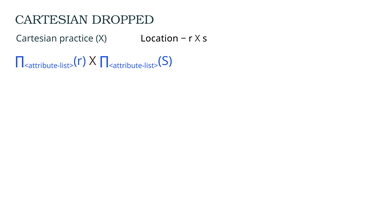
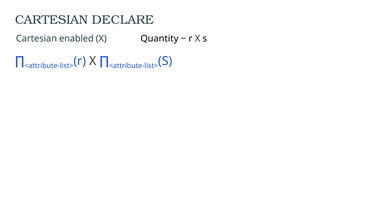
DROPPED: DROPPED -> DECLARE (123, 20)
practice: practice -> enabled (76, 39)
Location: Location -> Quantity (159, 39)
